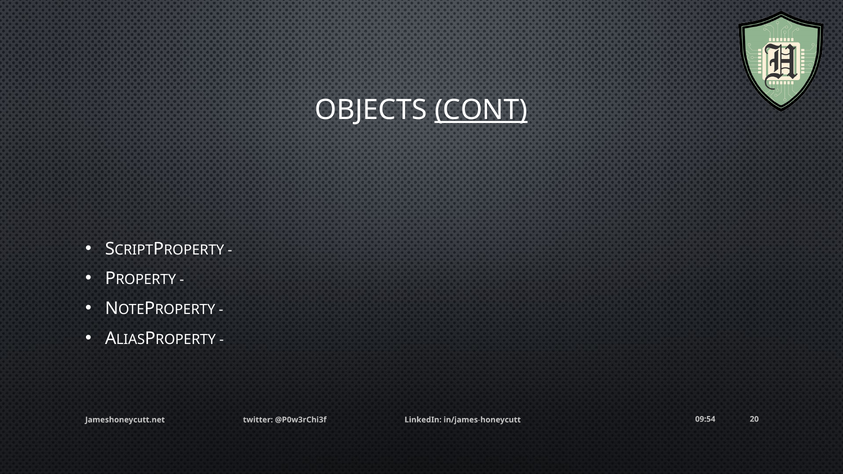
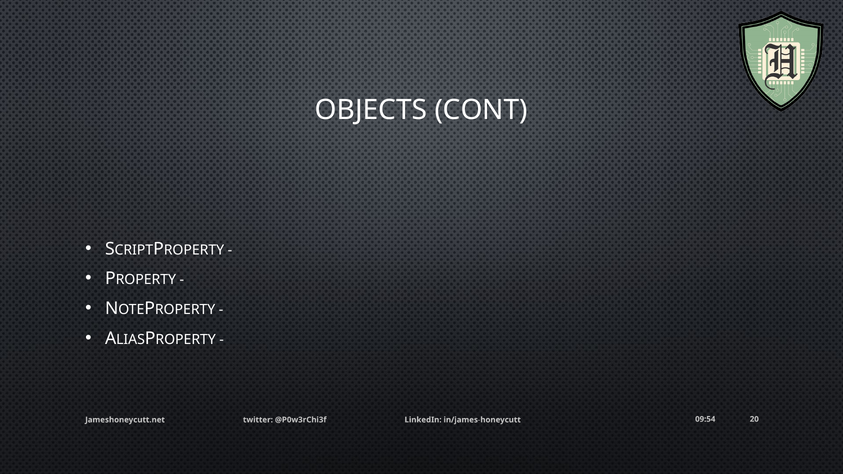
CONT underline: present -> none (481, 110)
